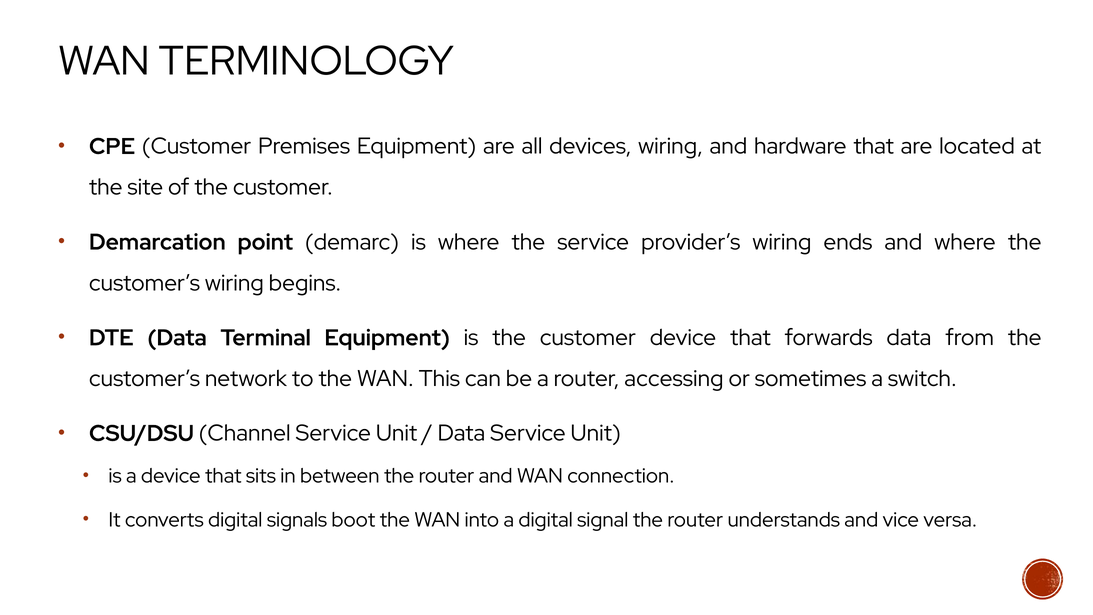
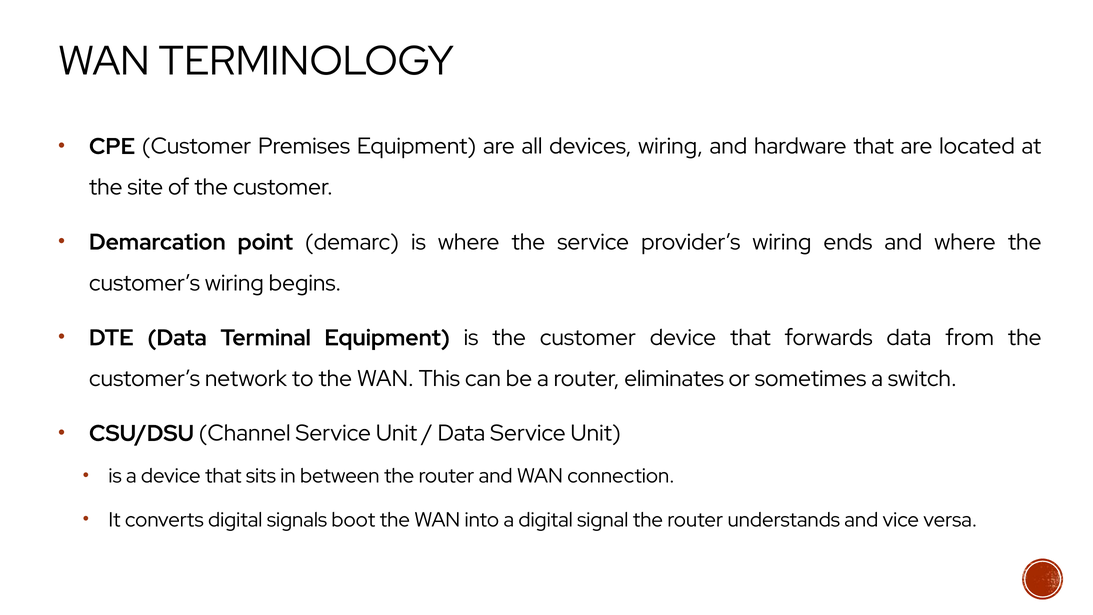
accessing: accessing -> eliminates (674, 379)
